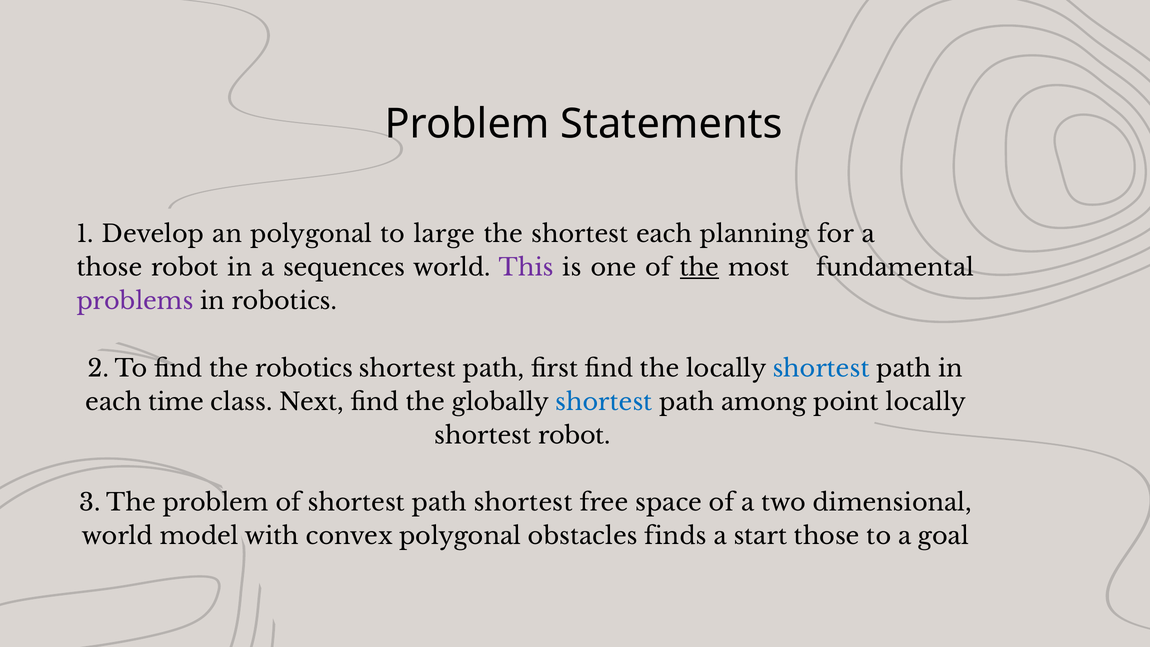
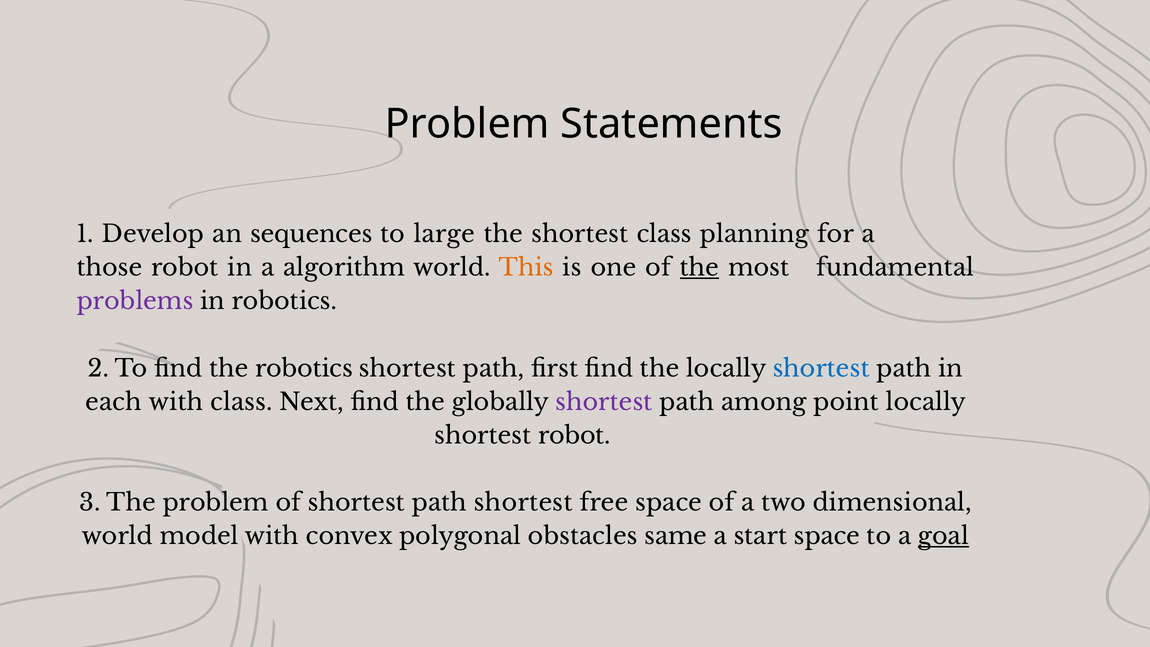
an polygonal: polygonal -> sequences (311, 234)
shortest each: each -> class (664, 234)
sequences: sequences -> algorithm (344, 268)
This colour: purple -> orange (526, 268)
each time: time -> with (176, 402)
shortest colour: blue -> purple (604, 402)
finds: finds -> same (676, 536)
start those: those -> space (827, 536)
goal underline: none -> present (943, 536)
